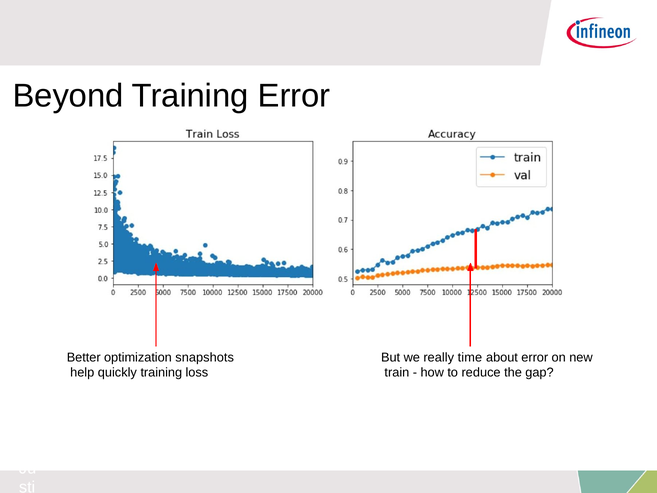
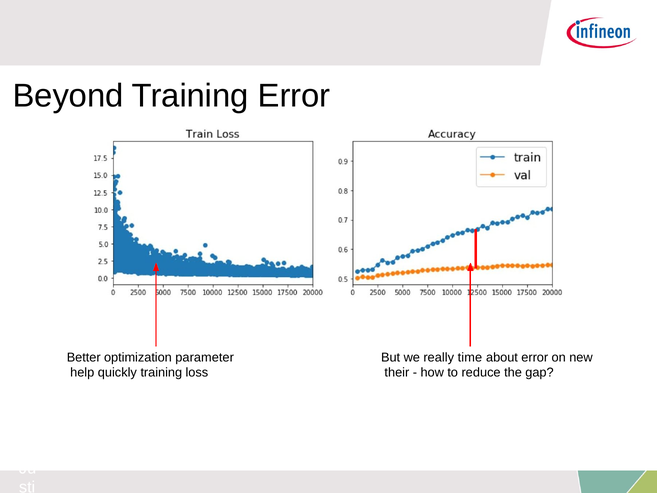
snapshots: snapshots -> parameter (205, 357)
train: train -> their (397, 372)
